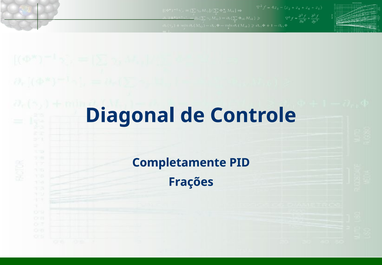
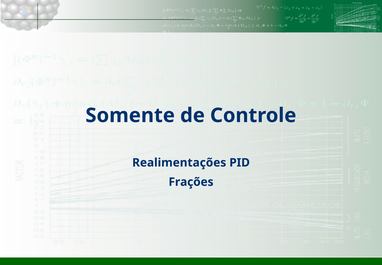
Diagonal: Diagonal -> Somente (130, 115)
Completamente: Completamente -> Realimentações (179, 162)
